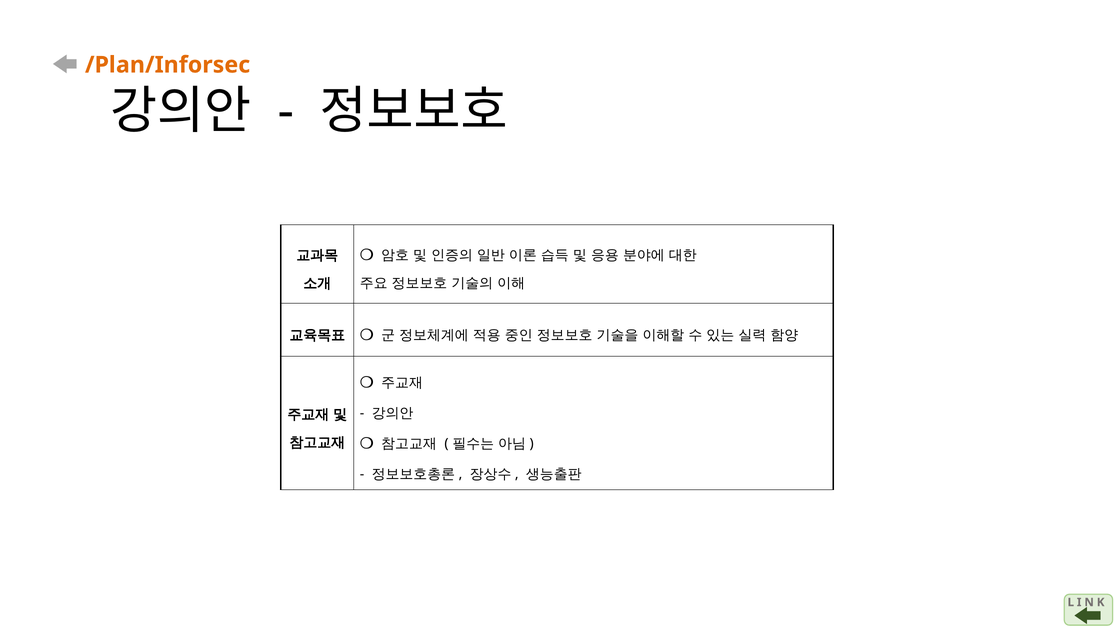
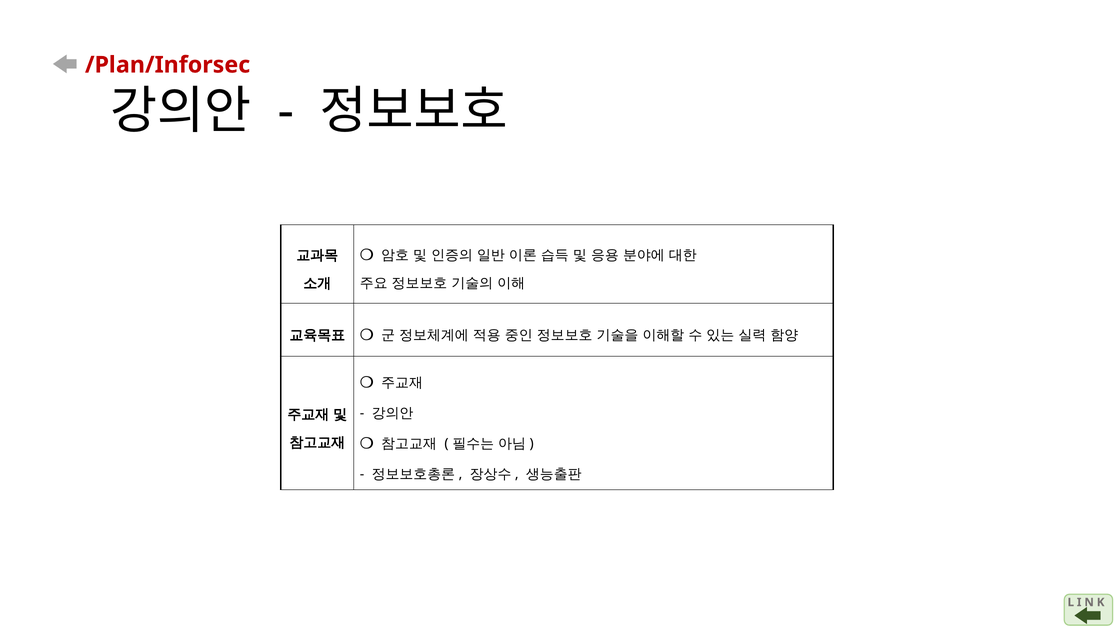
/Plan/Inforsec colour: orange -> red (168, 65)
